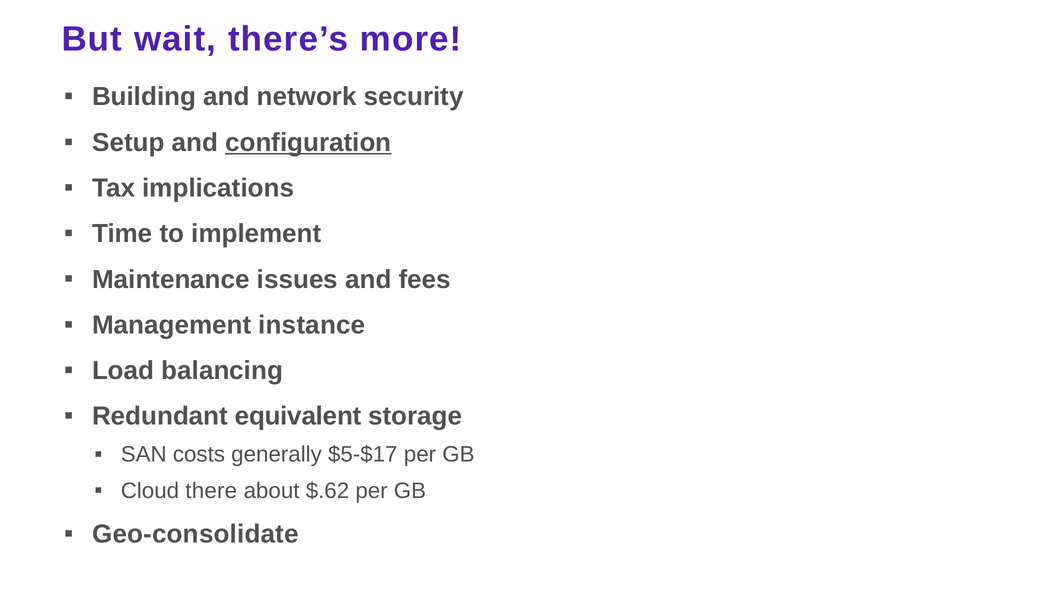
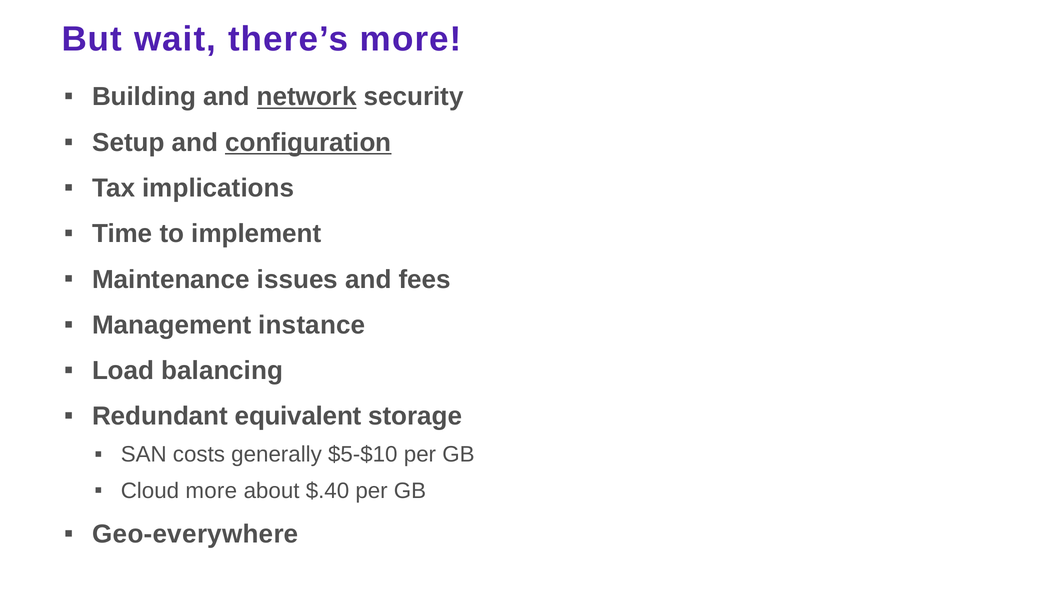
network underline: none -> present (307, 97)
$5-$17: $5-$17 -> $5-$10 (363, 455)
Cloud there: there -> more (211, 491)
$.62: $.62 -> $.40 (327, 491)
Geo-consolidate: Geo-consolidate -> Geo-everywhere (195, 534)
